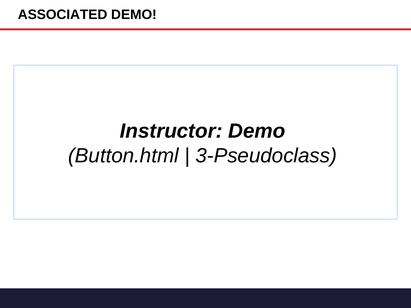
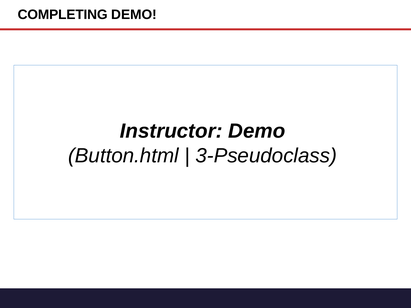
ASSOCIATED: ASSOCIATED -> COMPLETING (63, 15)
